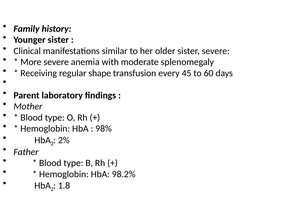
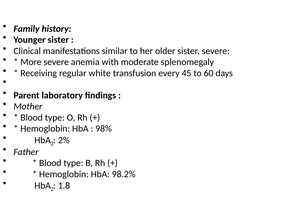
shape: shape -> white (100, 73)
